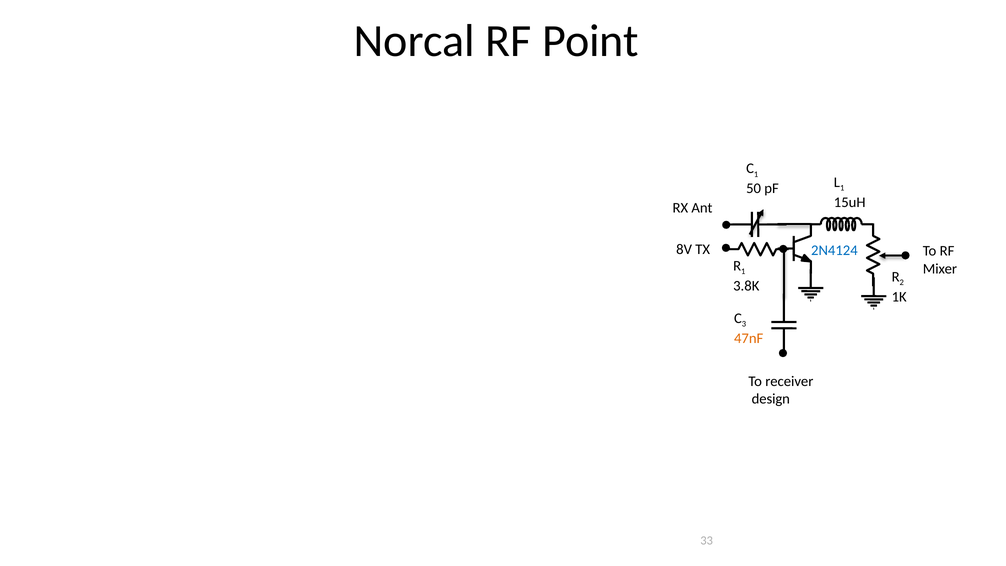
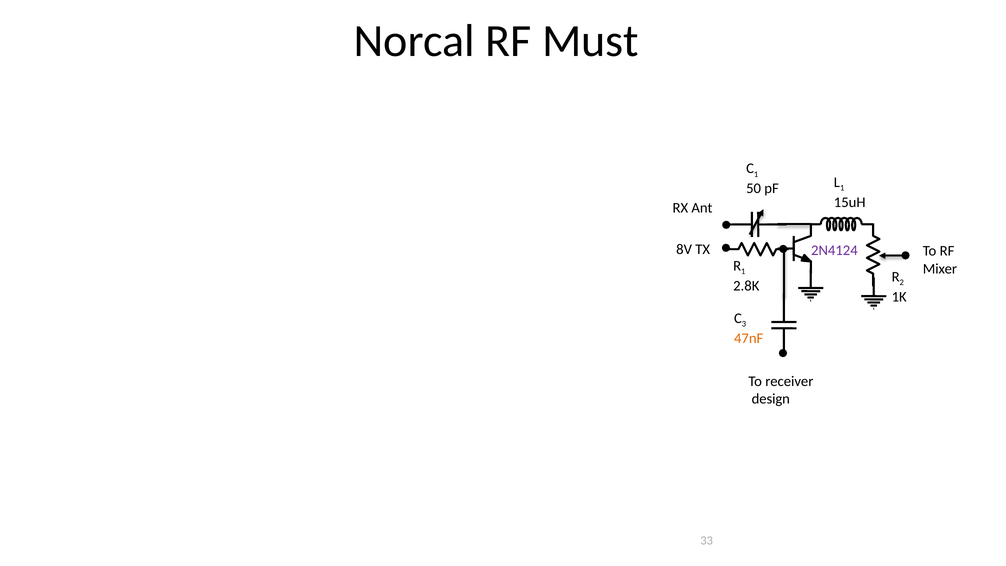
Point: Point -> Must (590, 41)
2N4124 colour: blue -> purple (834, 250)
3.8K: 3.8K -> 2.8K (746, 286)
